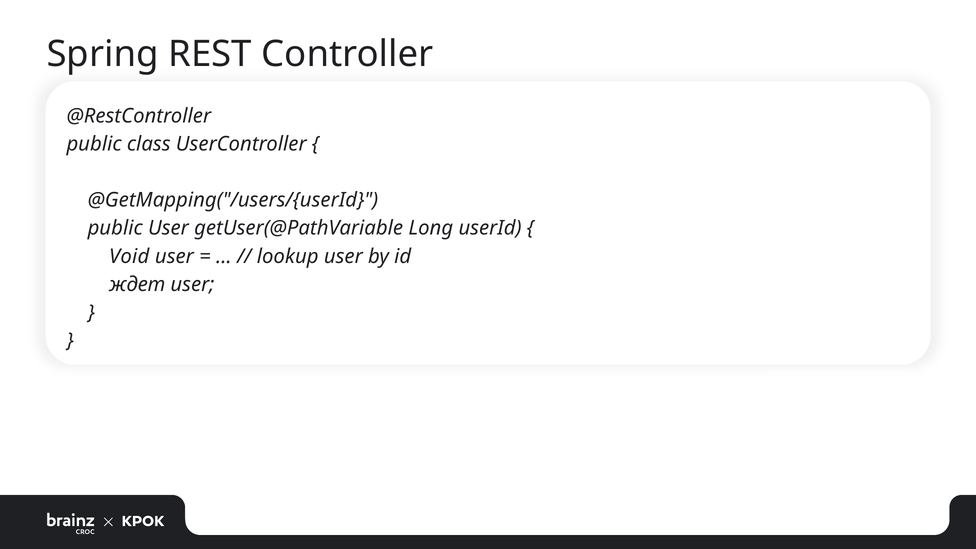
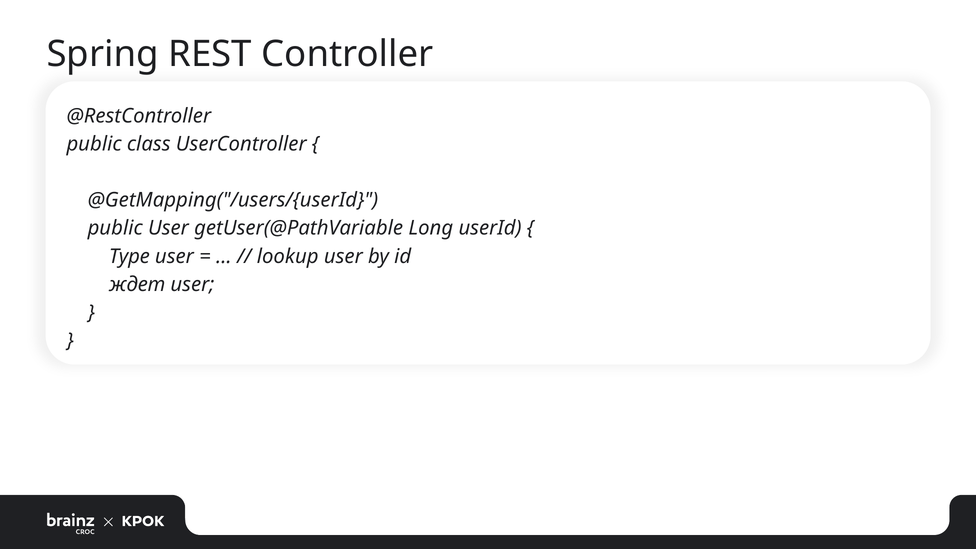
Void: Void -> Type (129, 256)
